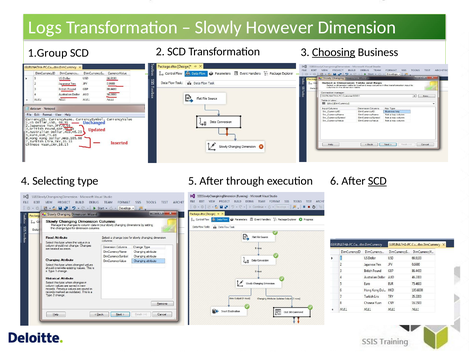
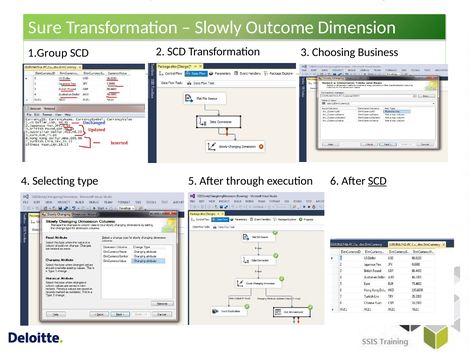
Logs: Logs -> Sure (45, 27)
However: However -> Outcome (280, 27)
Choosing underline: present -> none (334, 52)
